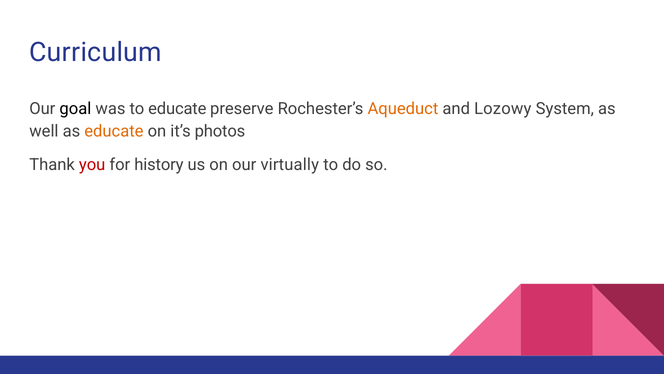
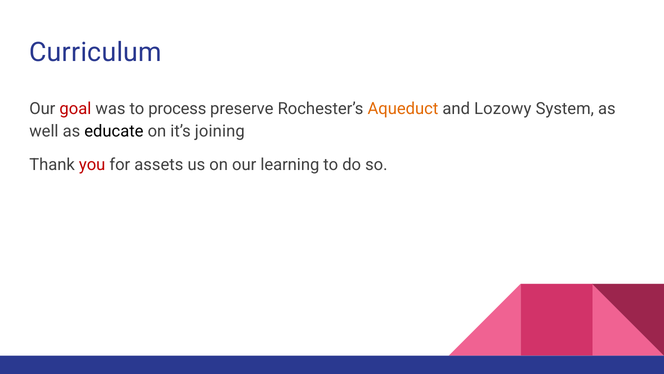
goal colour: black -> red (75, 109)
to educate: educate -> process (177, 109)
educate colour: orange -> black (114, 131)
photos: photos -> joining (220, 131)
history: history -> assets (159, 165)
virtually: virtually -> learning (290, 165)
